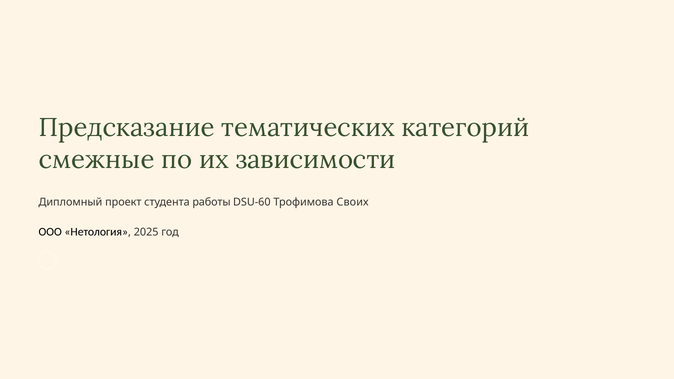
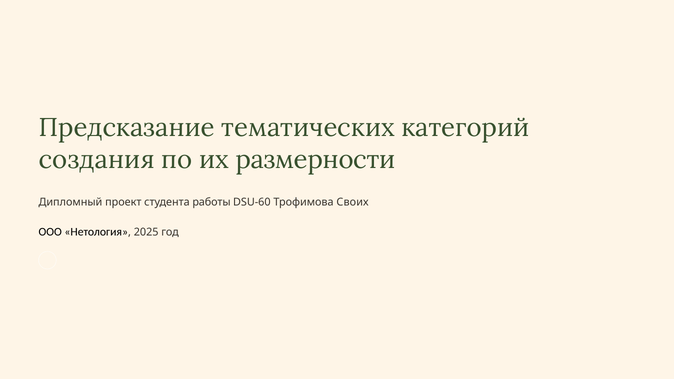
смежные: смежные -> создания (97, 160)
зависимости: зависимости -> размерности (315, 160)
